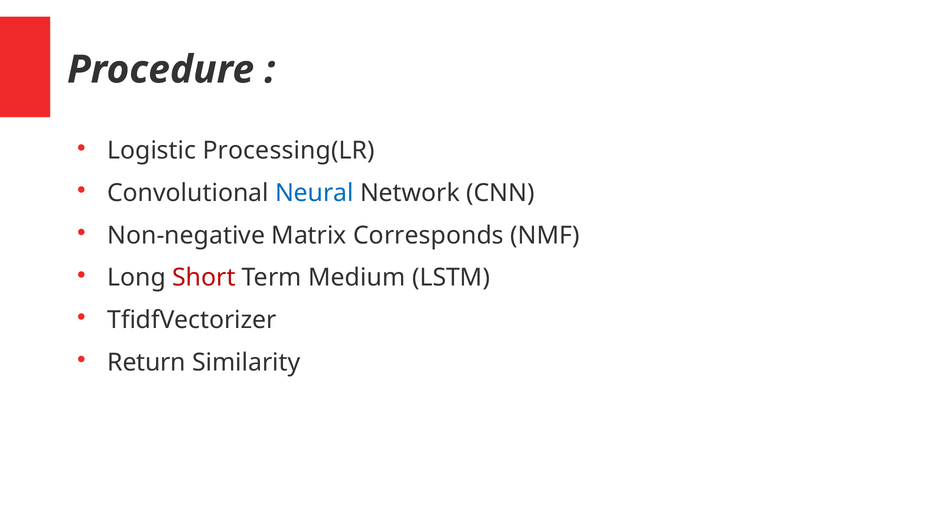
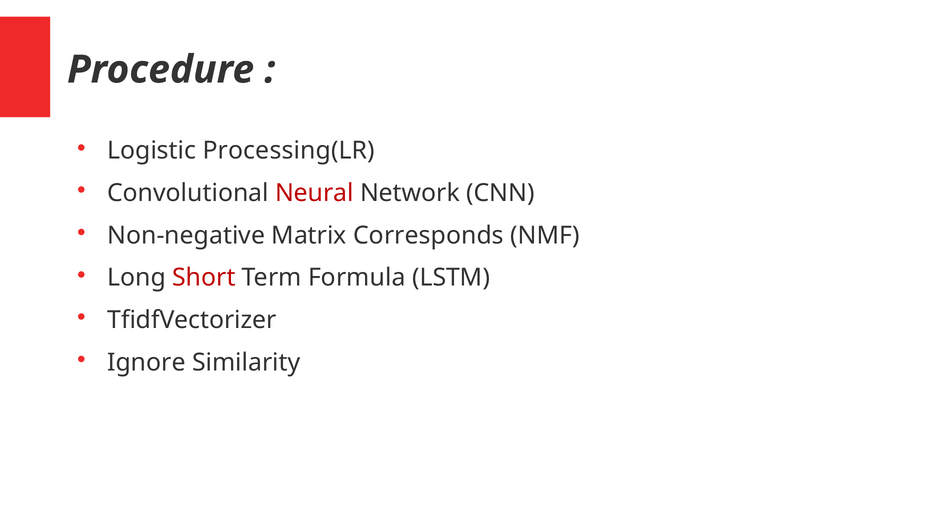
Neural colour: blue -> red (314, 193)
Medium: Medium -> Formula (357, 278)
Return: Return -> Ignore (146, 363)
